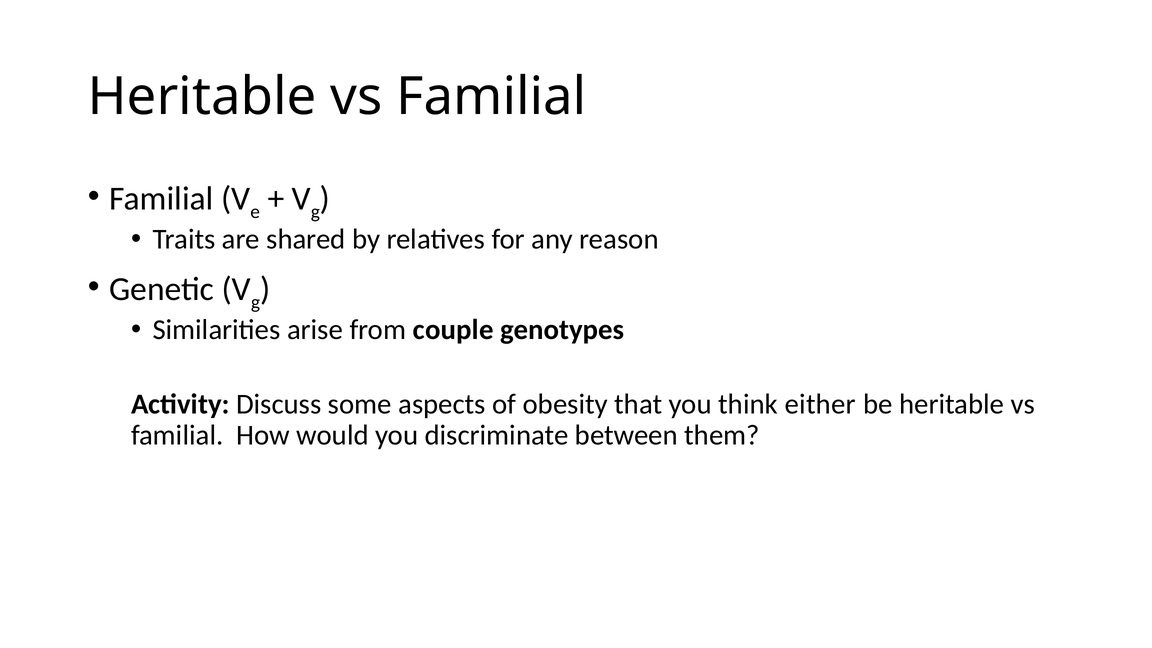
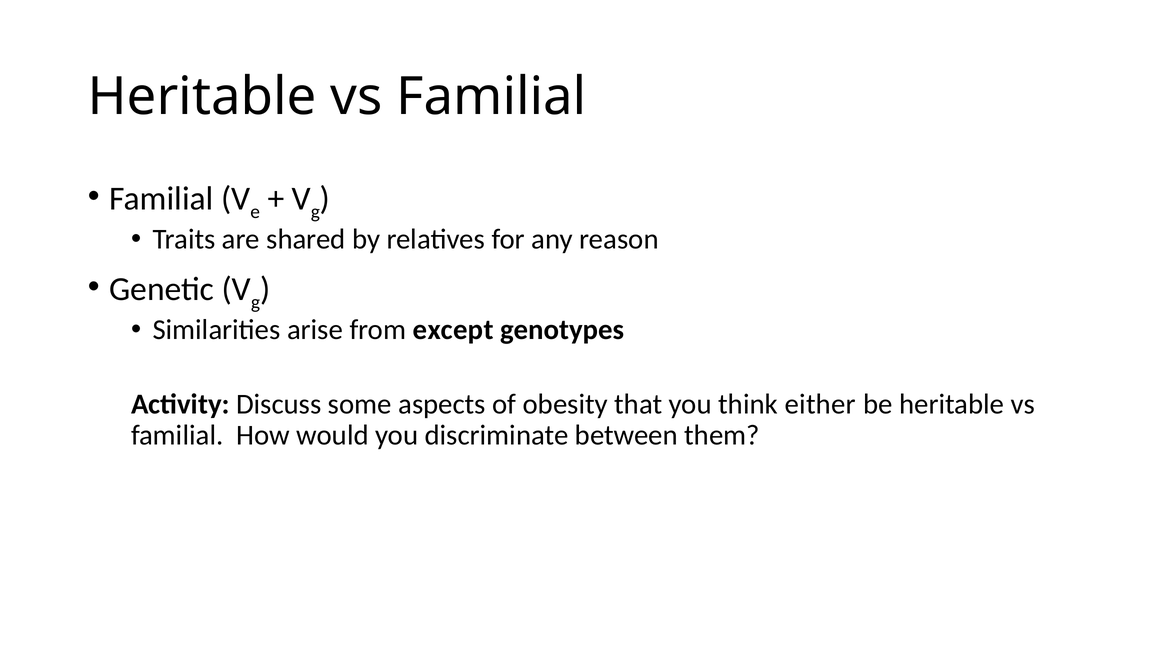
couple: couple -> except (453, 330)
